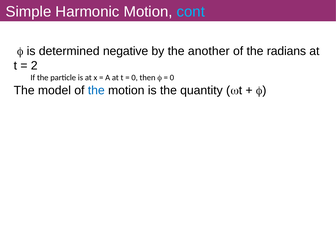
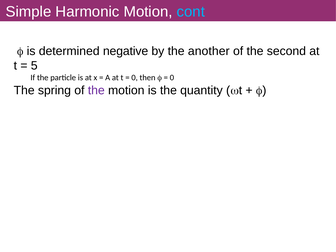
radians: radians -> second (286, 51)
2: 2 -> 5 (34, 66)
model: model -> spring (54, 90)
the colour: blue -> purple (96, 90)
